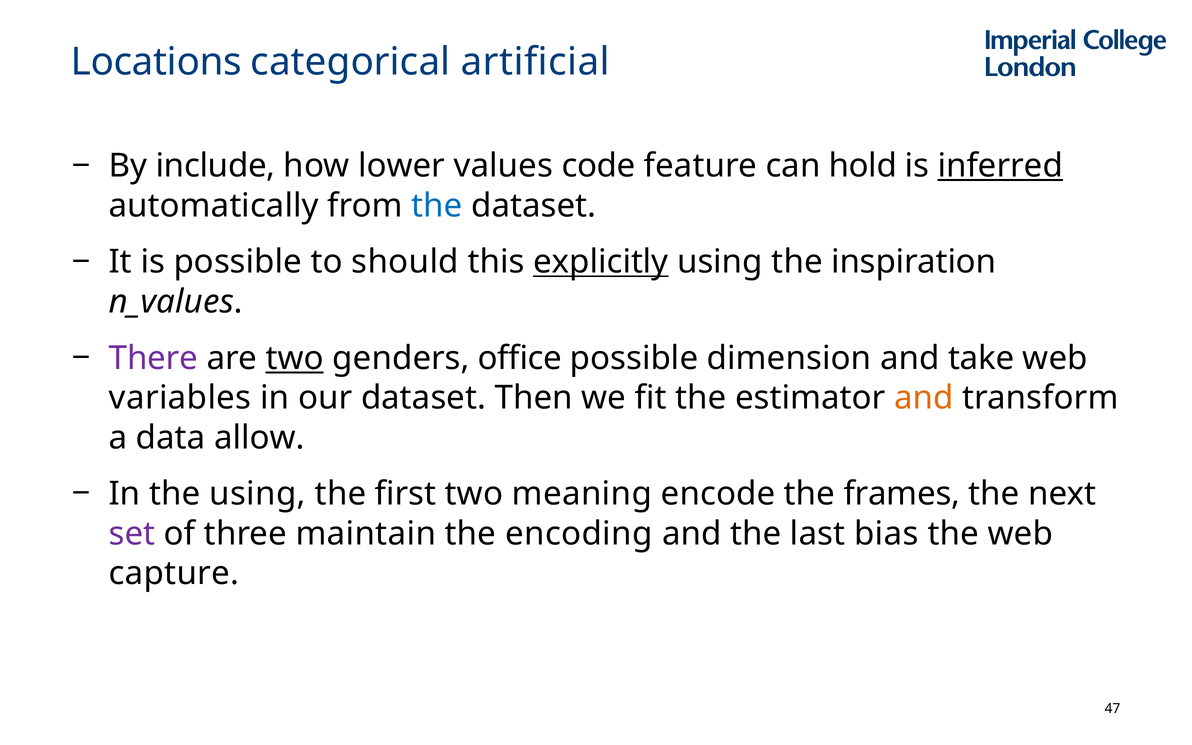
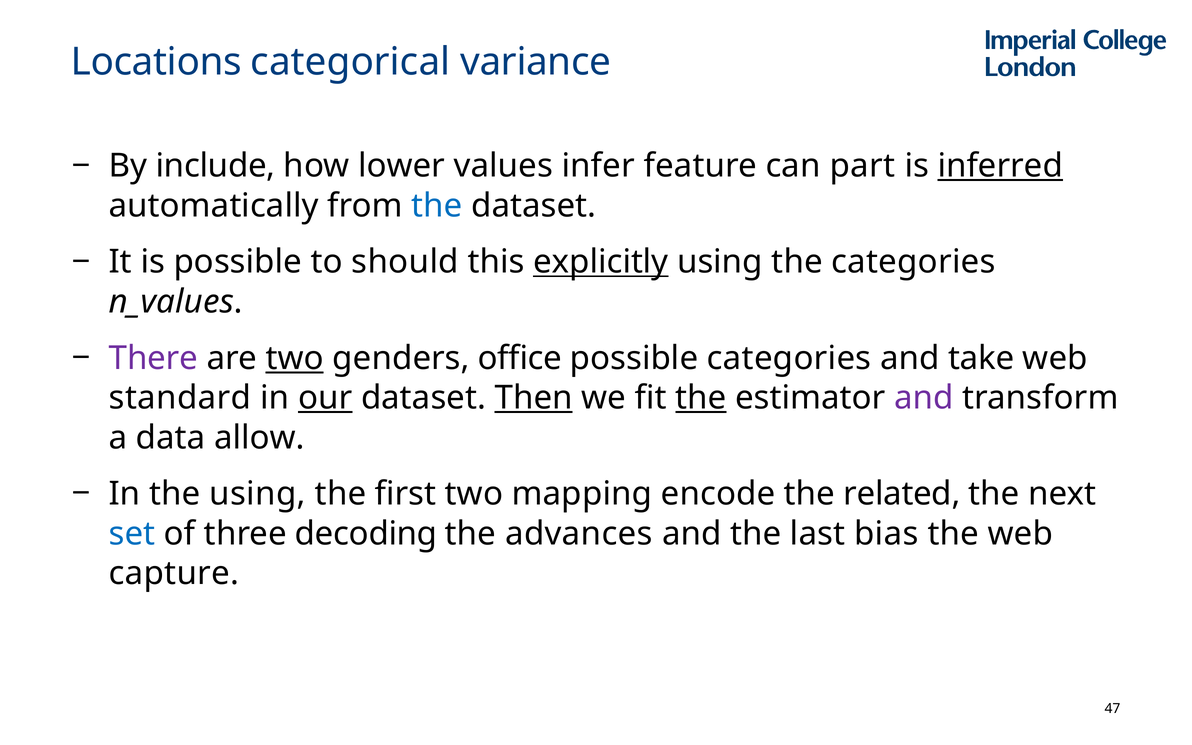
artificial: artificial -> variance (536, 62)
code: code -> infer (598, 166)
hold: hold -> part (862, 166)
the inspiration: inspiration -> categories (914, 262)
possible dimension: dimension -> categories (789, 358)
variables: variables -> standard (180, 398)
our underline: none -> present (325, 398)
Then underline: none -> present (534, 398)
the underline: none -> present (701, 398)
and colour: orange -> purple (924, 398)
meaning: meaning -> mapping (582, 494)
frames: frames -> related (902, 494)
set colour: purple -> blue (132, 534)
maintain: maintain -> decoding (366, 534)
encoding: encoding -> advances (579, 534)
